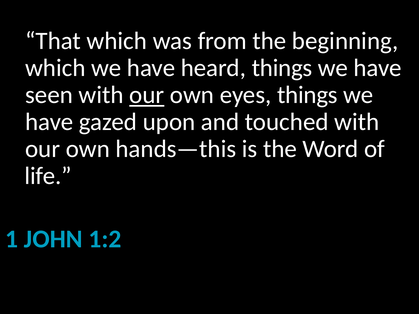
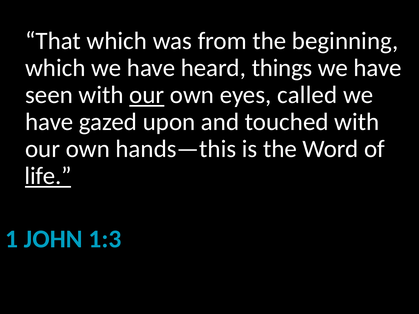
eyes things: things -> called (307, 95)
life underline: none -> present (48, 176)
1:2: 1:2 -> 1:3 (105, 239)
